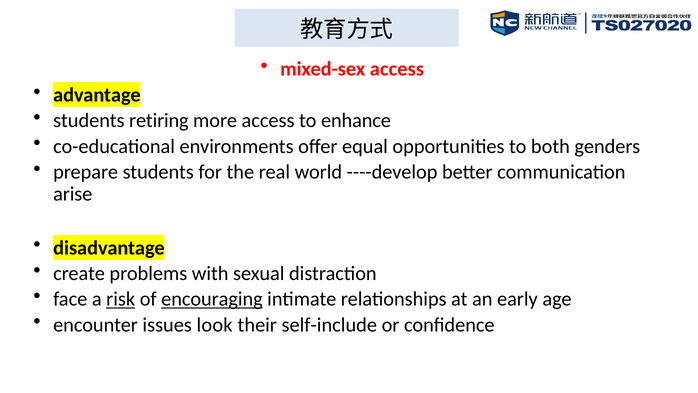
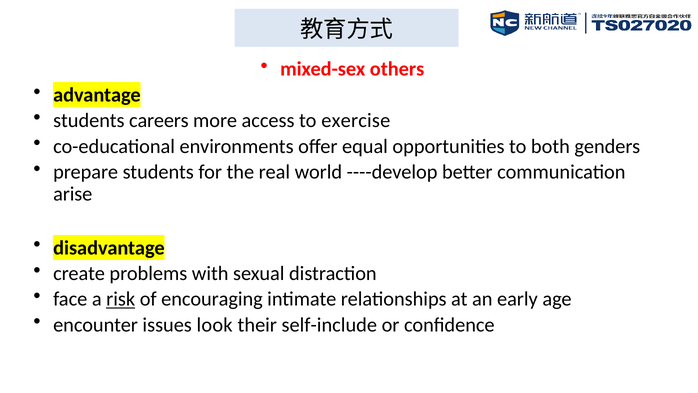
mixed-sex access: access -> others (397, 69)
retiring: retiring -> careers (159, 121)
enhance: enhance -> exercise (356, 121)
encouraging underline: present -> none (212, 299)
